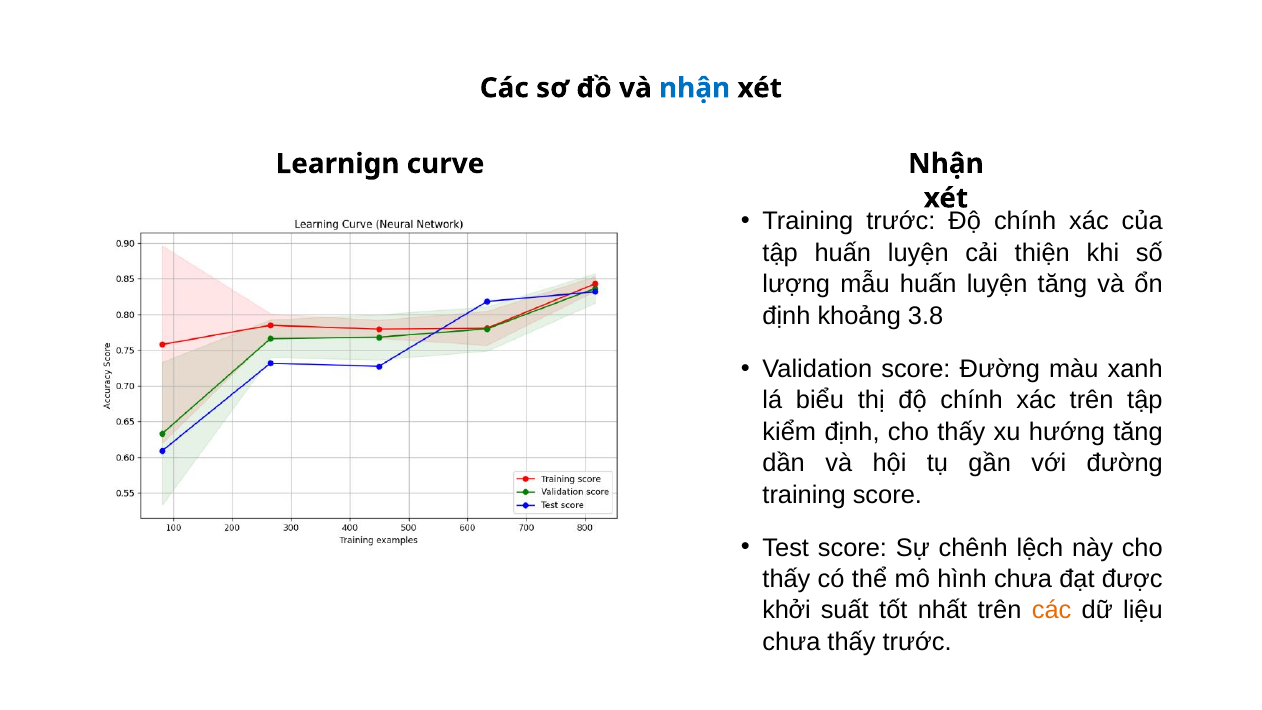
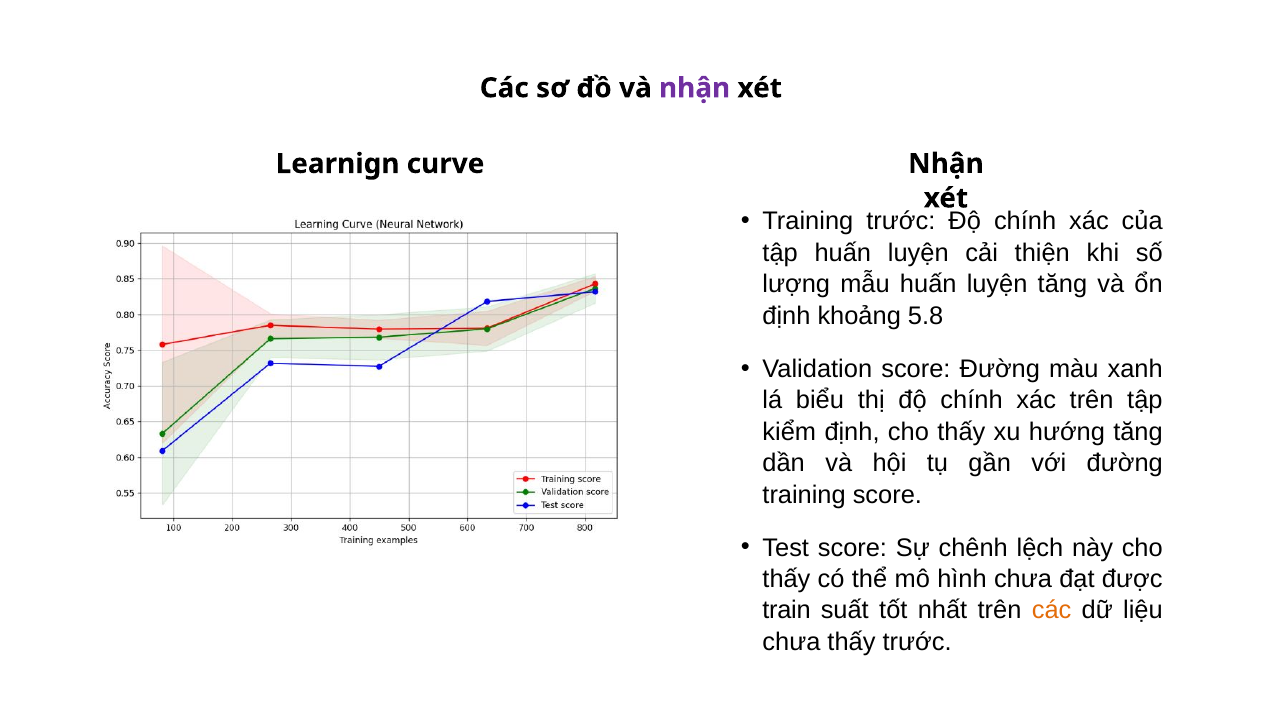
nhận colour: blue -> purple (695, 88)
3.8: 3.8 -> 5.8 (926, 316)
khởi: khởi -> train (787, 610)
